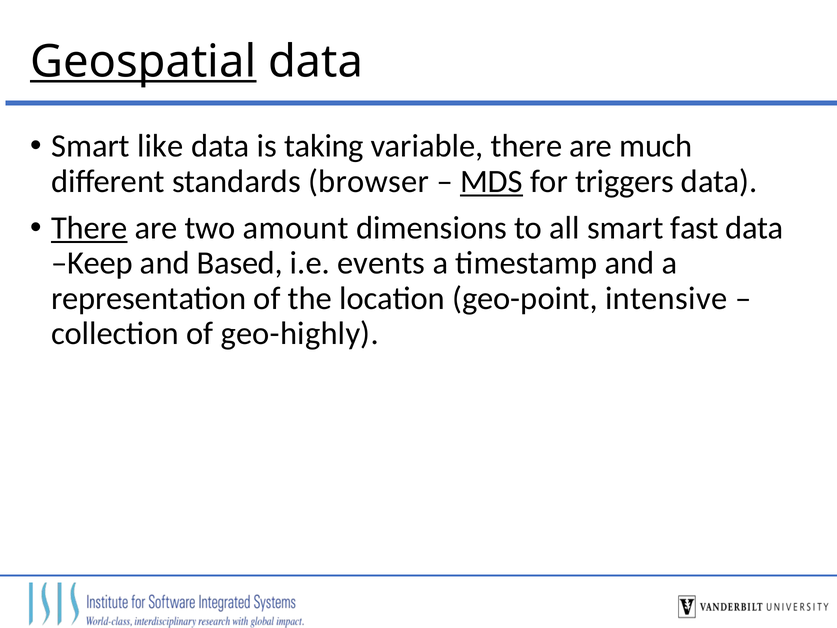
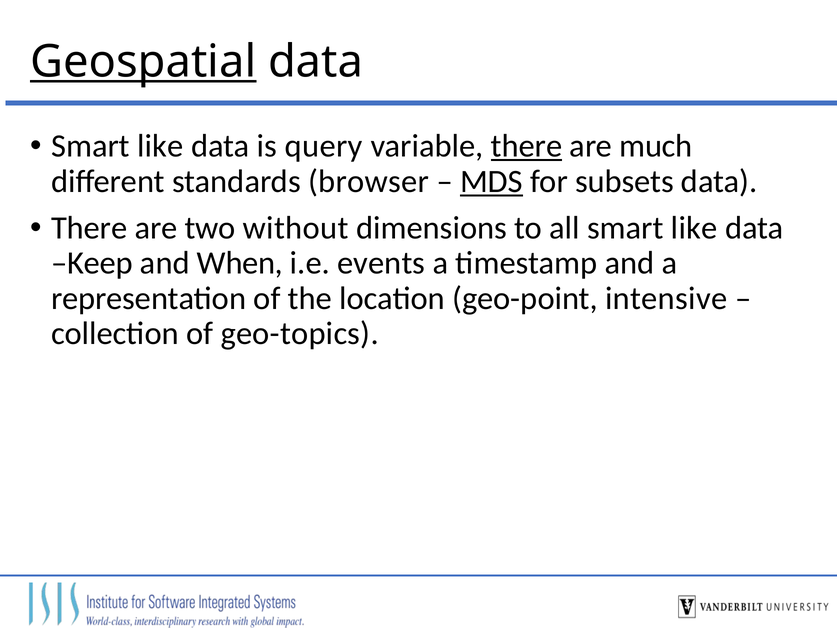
taking: taking -> query (324, 146)
there underline: none -> present (527, 146)
triggers: triggers -> subsets (625, 181)
There underline: present -> none (89, 228)
amount: amount -> without (296, 228)
all smart fast: fast -> like (694, 228)
Based: Based -> When (240, 263)
geo-highly: geo-highly -> geo-topics (300, 333)
